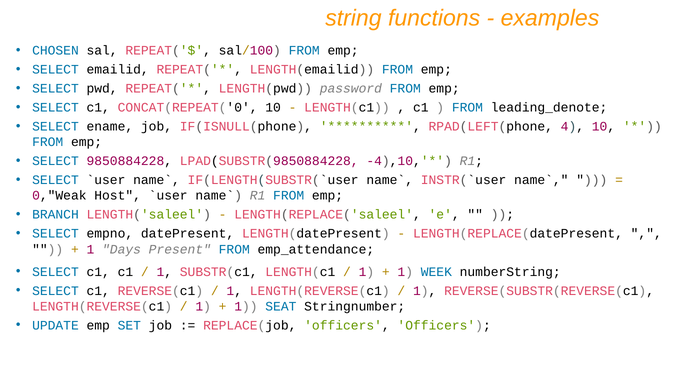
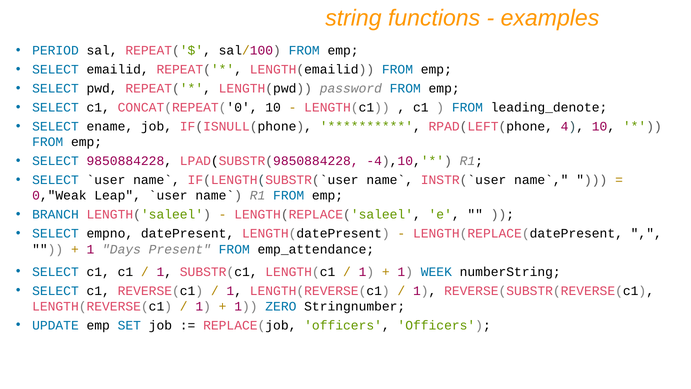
CHOSEN: CHOSEN -> PERIOD (55, 50)
Host: Host -> Leap (118, 196)
SEAT: SEAT -> ZERO (281, 306)
